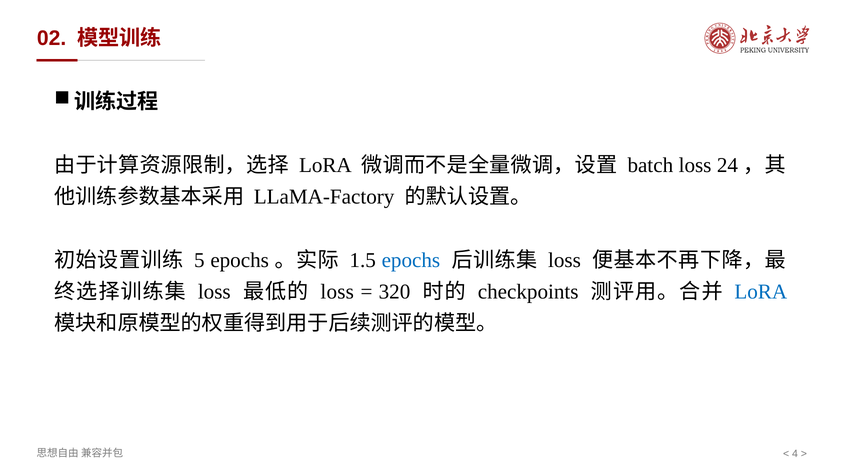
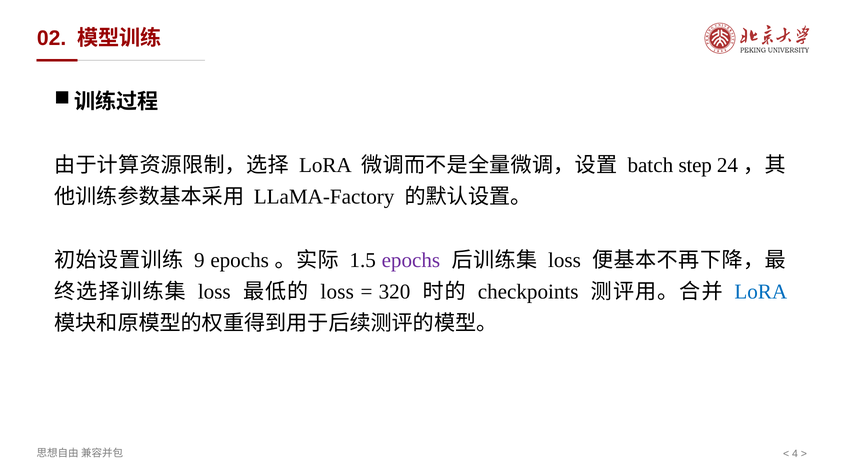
batch loss: loss -> step (695, 165)
5: 5 -> 9 (199, 260)
epochs colour: blue -> purple (411, 260)
